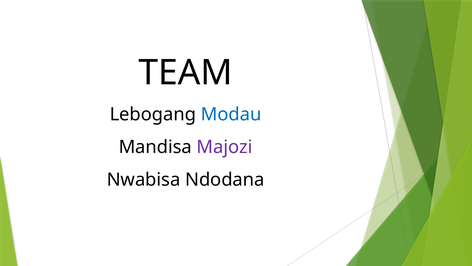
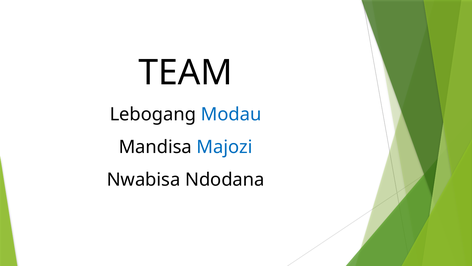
Majozi colour: purple -> blue (225, 147)
